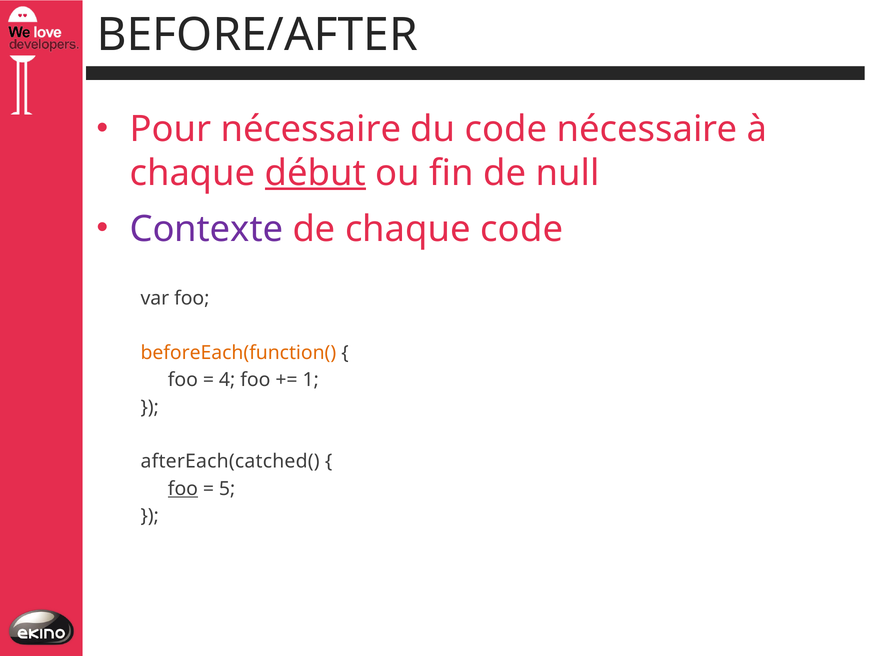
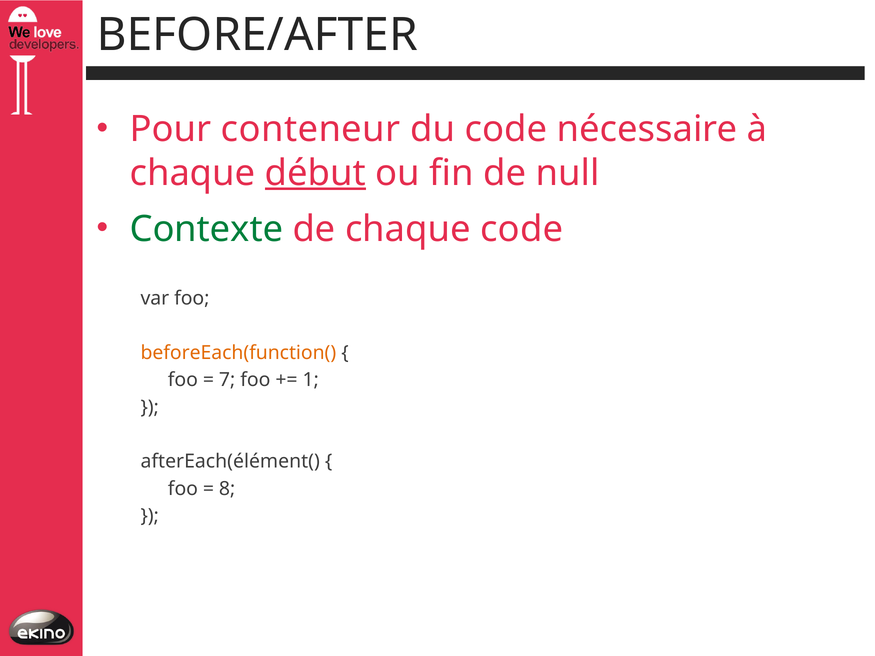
Pour nécessaire: nécessaire -> conteneur (311, 129)
Contexte colour: purple -> green (206, 229)
4: 4 -> 7 (227, 380)
afterEach(catched(: afterEach(catched( -> afterEach(élément( (230, 462)
foo underline: present -> none (183, 489)
5: 5 -> 8 (227, 489)
